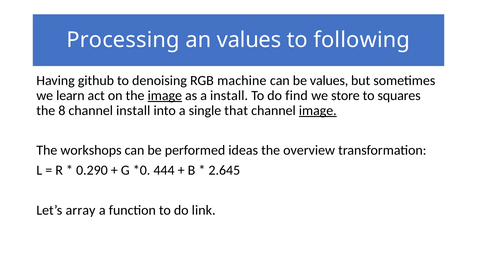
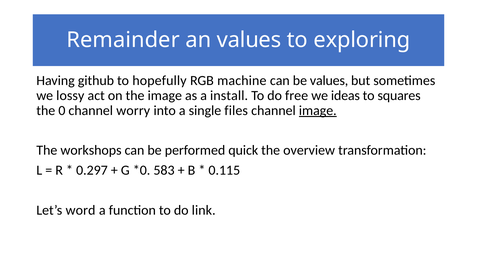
Processing: Processing -> Remainder (123, 40)
following: following -> exploring (362, 40)
denoising: denoising -> hopefully (159, 81)
learn: learn -> lossy (70, 96)
image underline: present -> none (165, 96)
find: find -> free (297, 96)
store: store -> ideas (345, 96)
8: 8 -> 0 (62, 111)
channel install: install -> worry (133, 111)
that: that -> files (236, 111)
ideas: ideas -> quick (243, 151)
0.290: 0.290 -> 0.297 (92, 171)
444: 444 -> 583 (164, 171)
2.645: 2.645 -> 0.115 (224, 171)
array: array -> word (81, 210)
